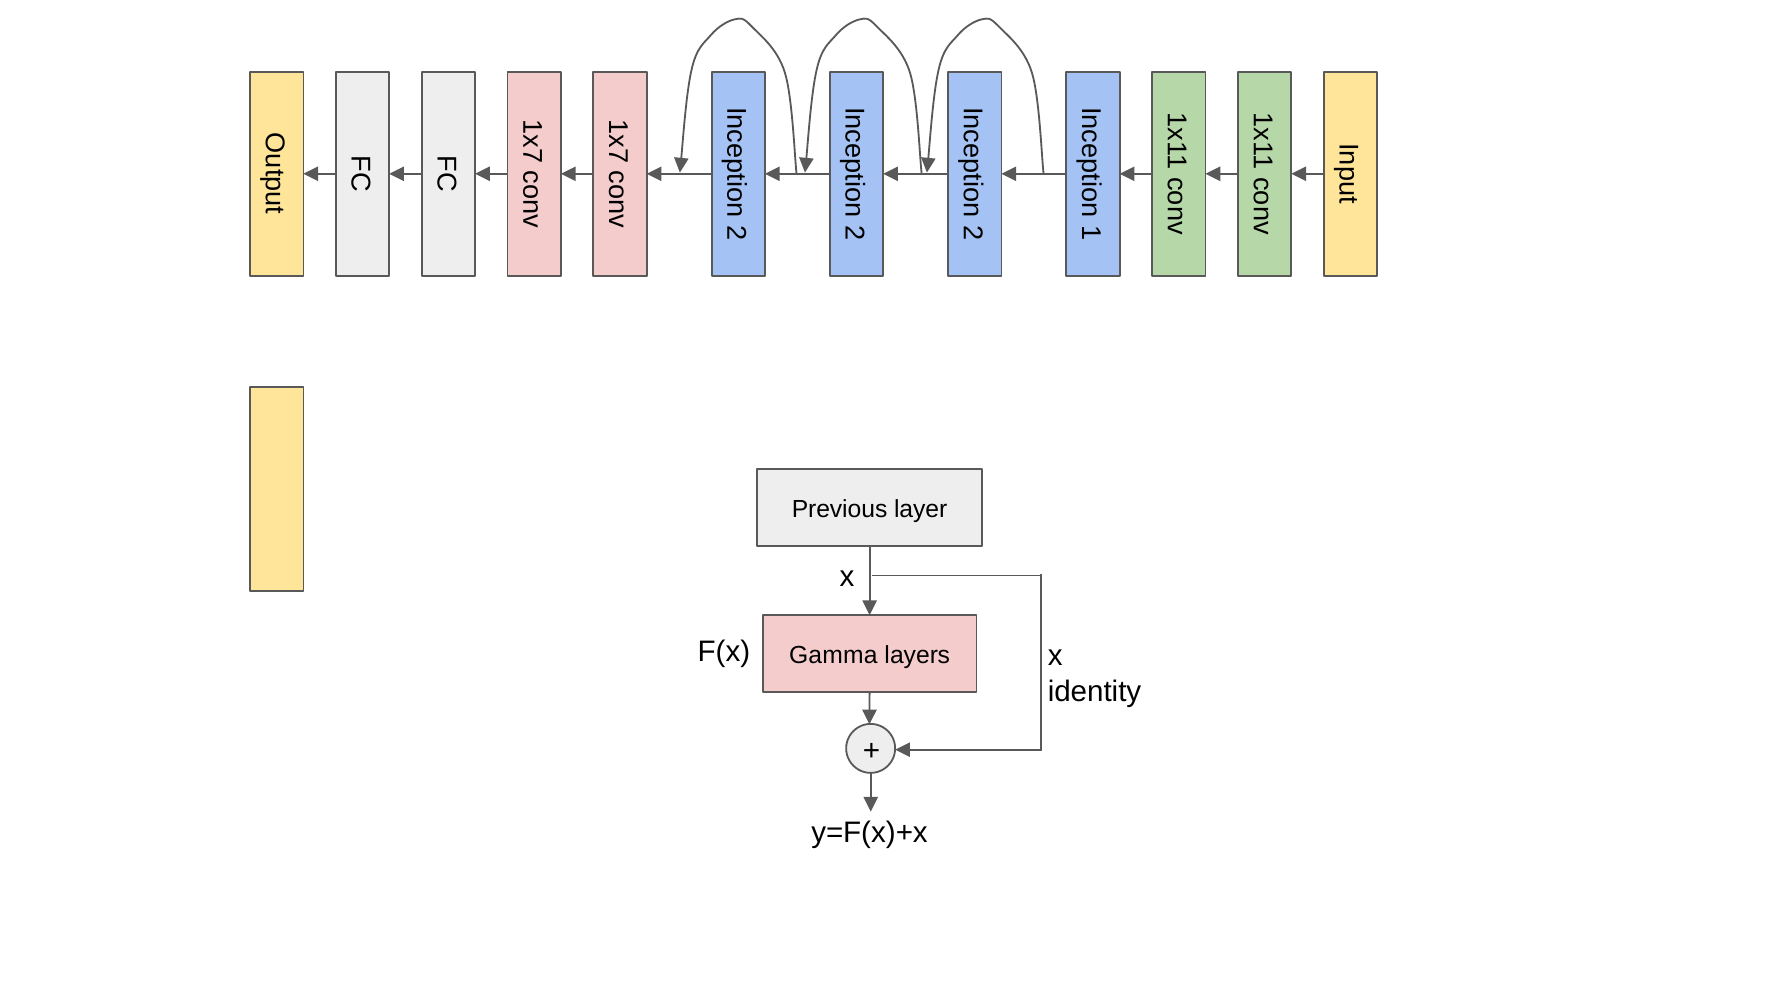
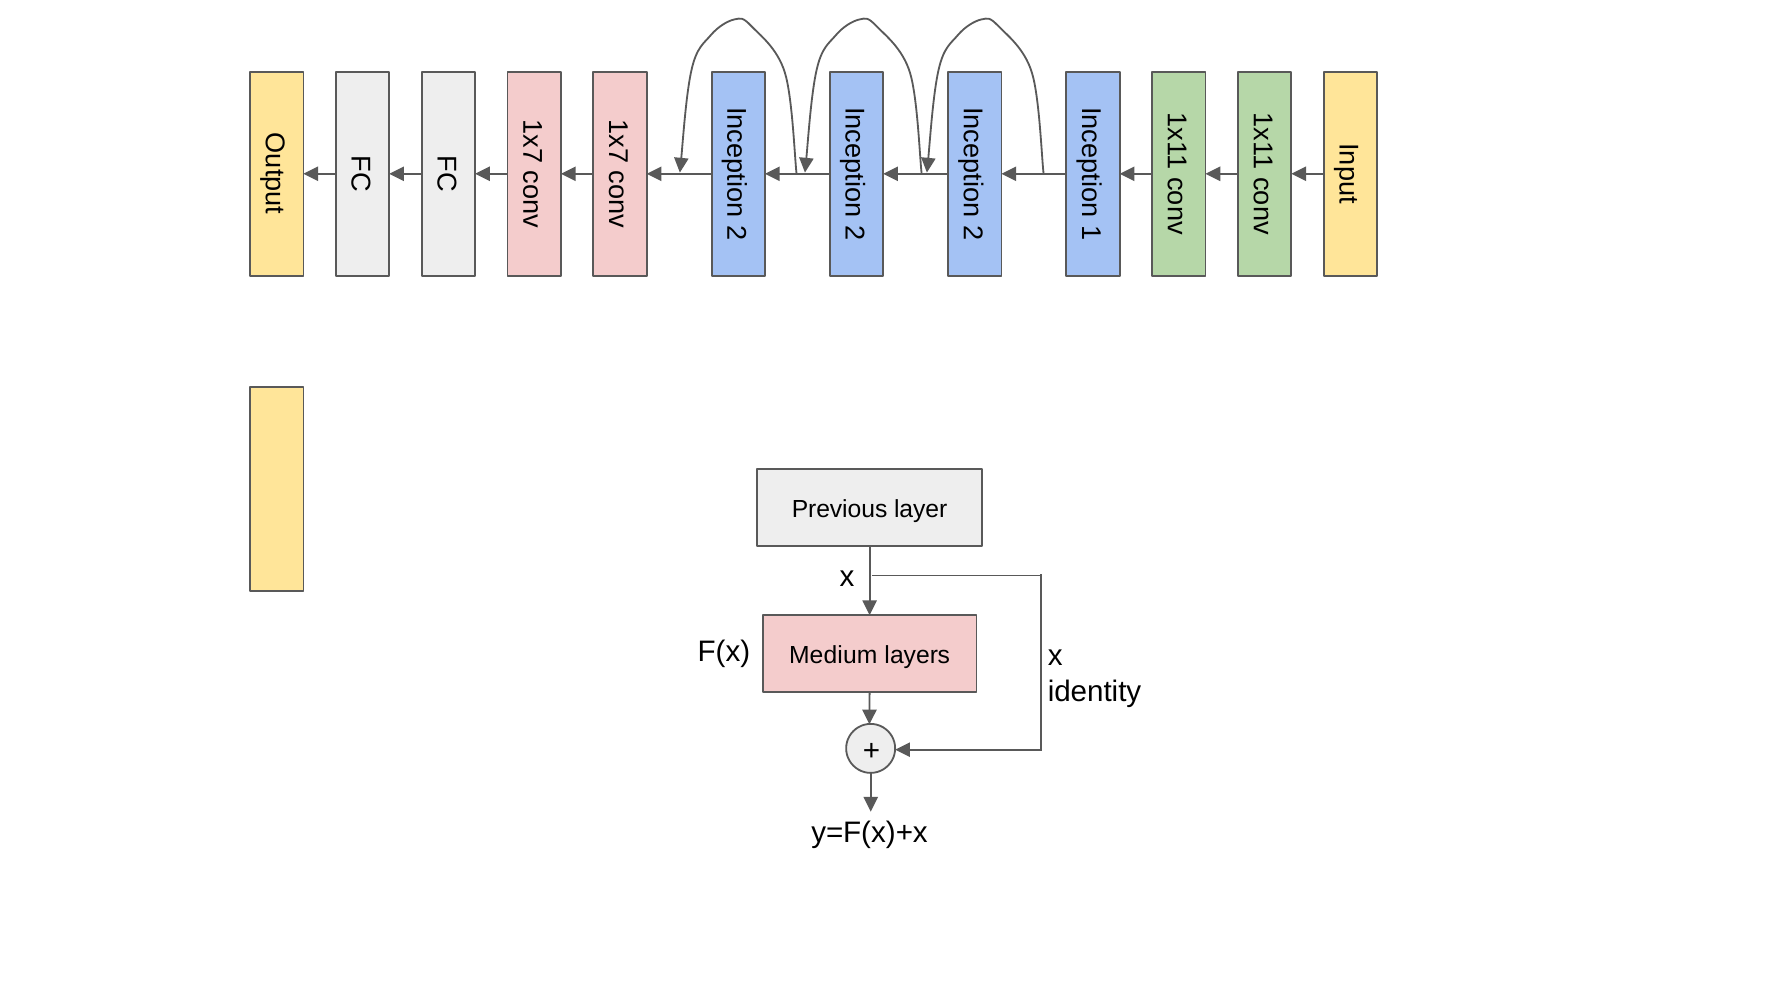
Gamma: Gamma -> Medium (833, 655)
